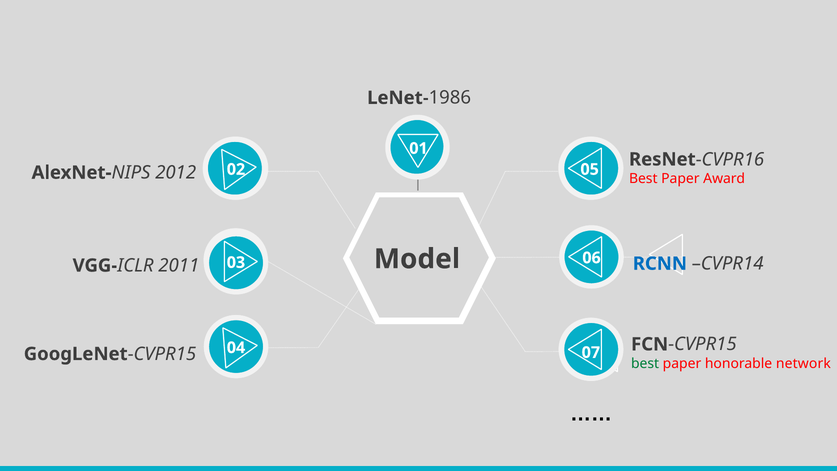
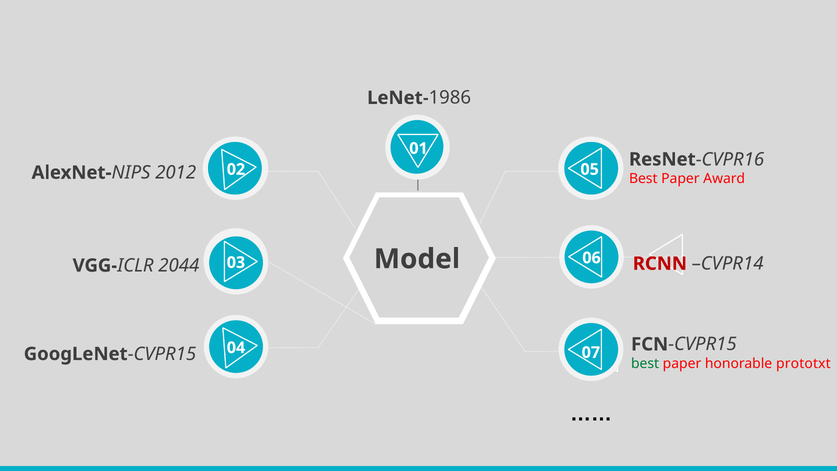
2011: 2011 -> 2044 (179, 265)
RCNN colour: blue -> red (660, 264)
network: network -> prototxt (803, 363)
